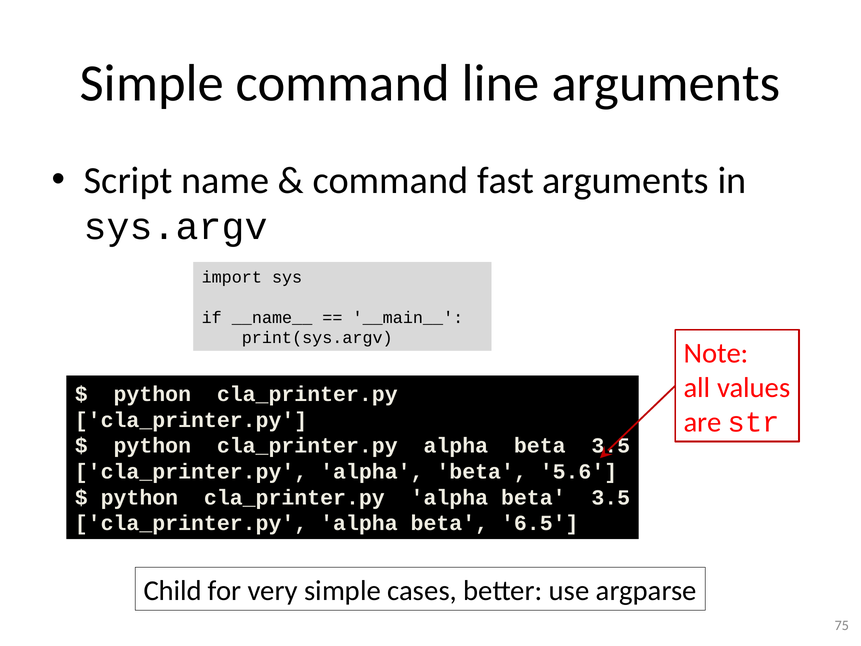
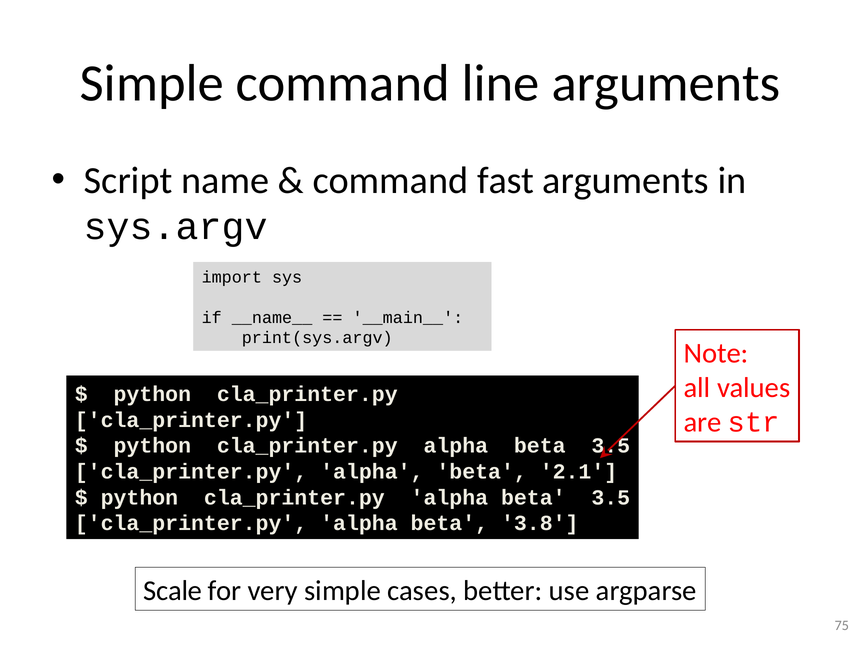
5.6: 5.6 -> 2.1 (578, 472)
6.5: 6.5 -> 3.8 (540, 523)
Child: Child -> Scale (173, 590)
